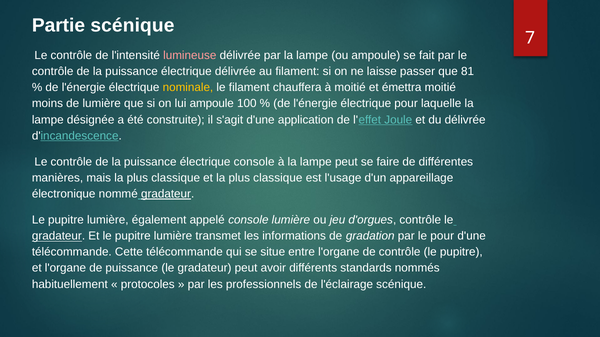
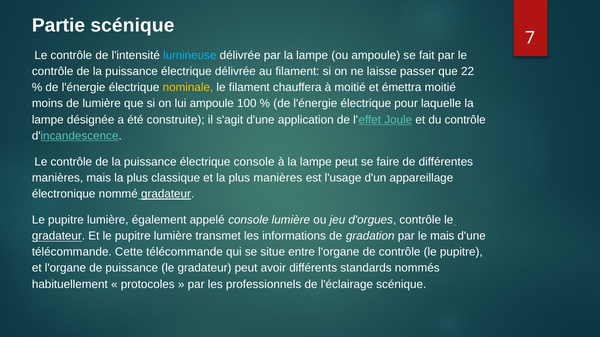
lumineuse colour: pink -> light blue (190, 56)
81: 81 -> 22 (468, 72)
du délivrée: délivrée -> contrôle (465, 120)
et la plus classique: classique -> manières (278, 178)
le pour: pour -> mais (442, 236)
